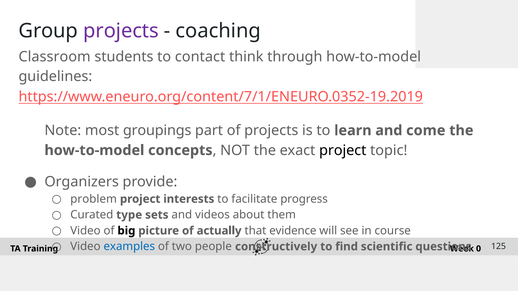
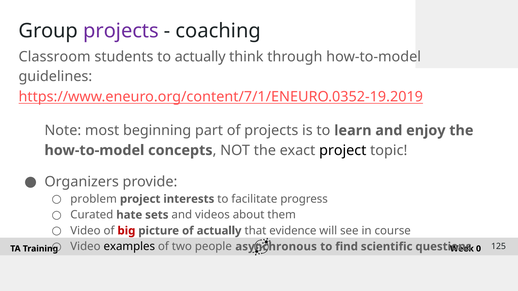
to contact: contact -> actually (200, 57)
groupings: groupings -> beginning (157, 131)
come: come -> enjoy (426, 131)
type: type -> hate (129, 215)
big colour: black -> red (126, 231)
examples colour: blue -> black (129, 247)
constructively: constructively -> asynchronous (276, 247)
